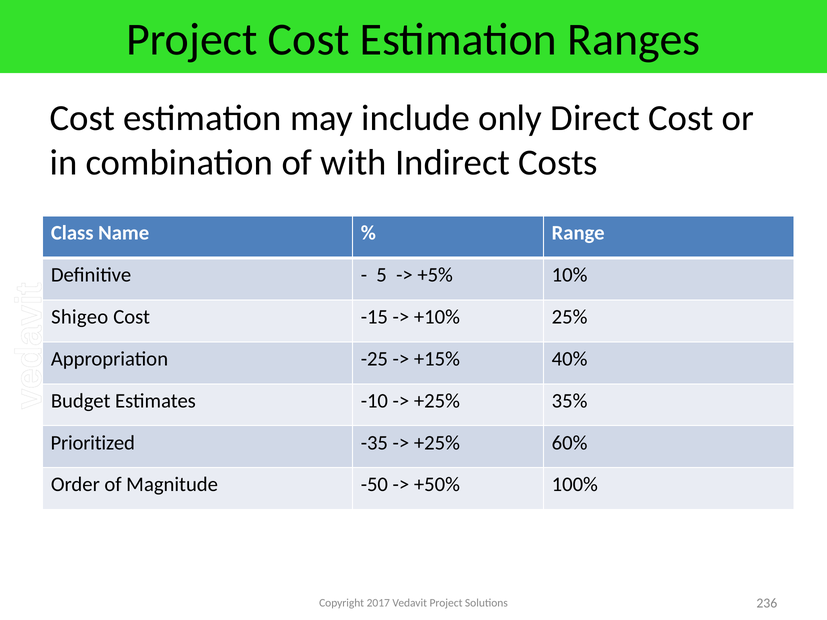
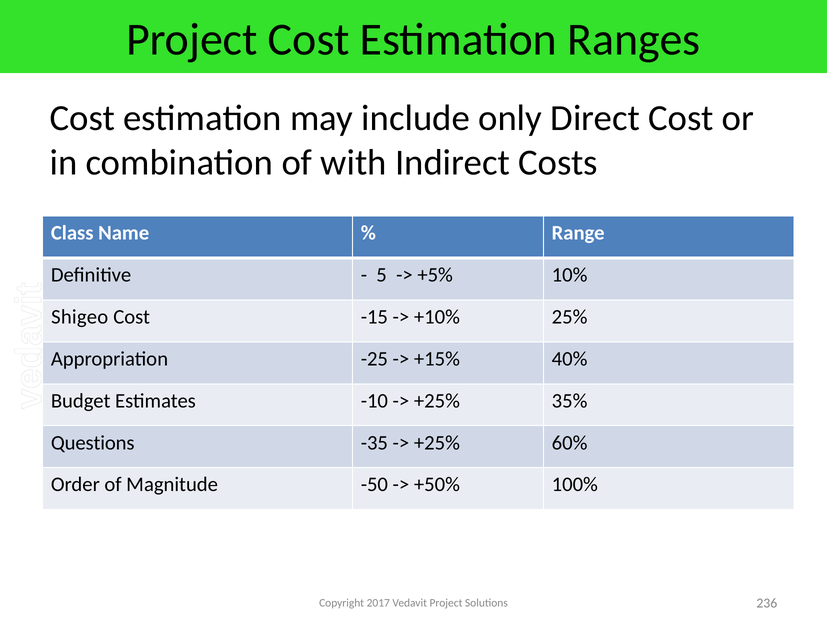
Prioritized: Prioritized -> Questions (93, 443)
